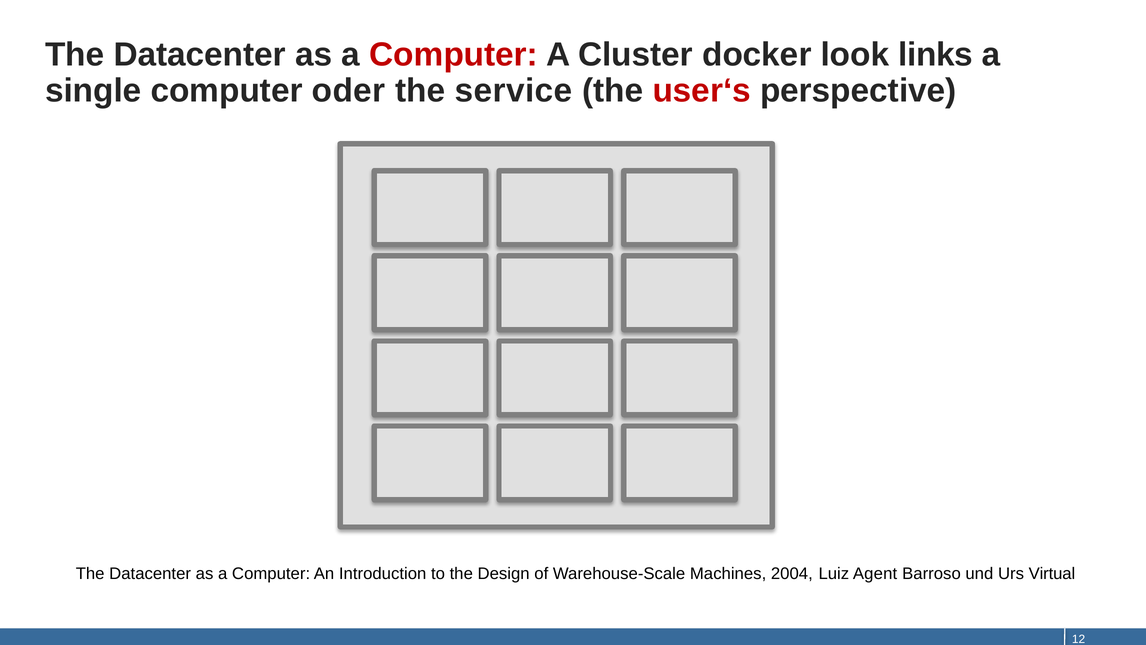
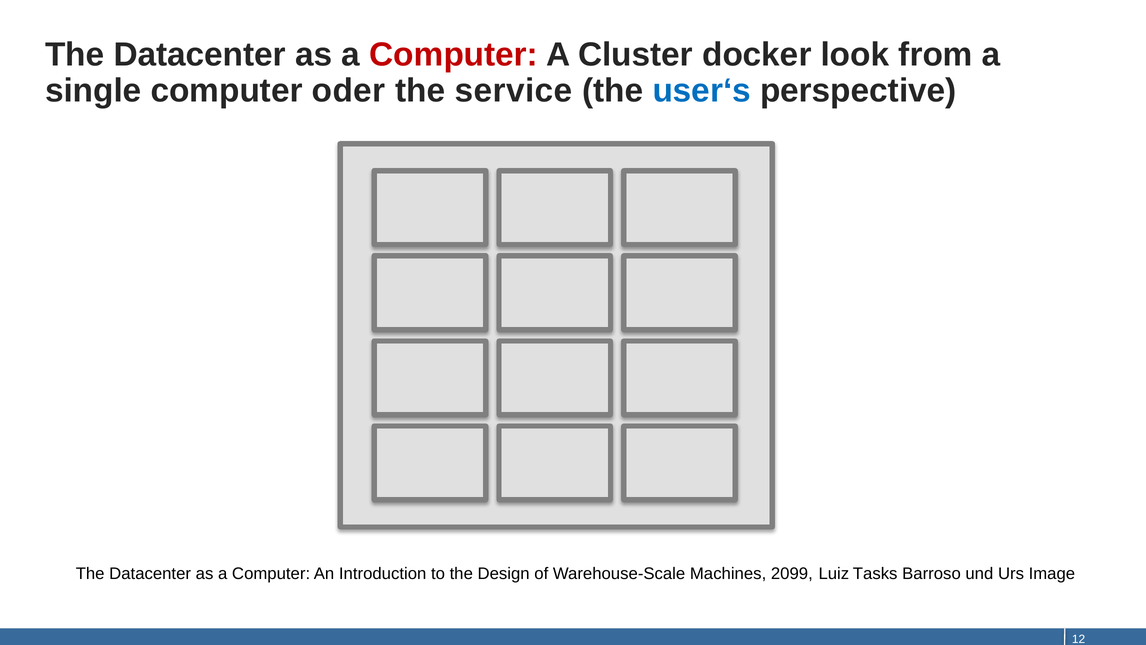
links: links -> from (936, 55)
user‘s colour: red -> blue (702, 90)
2004: 2004 -> 2099 (792, 573)
Agent: Agent -> Tasks (875, 573)
Virtual: Virtual -> Image (1052, 573)
